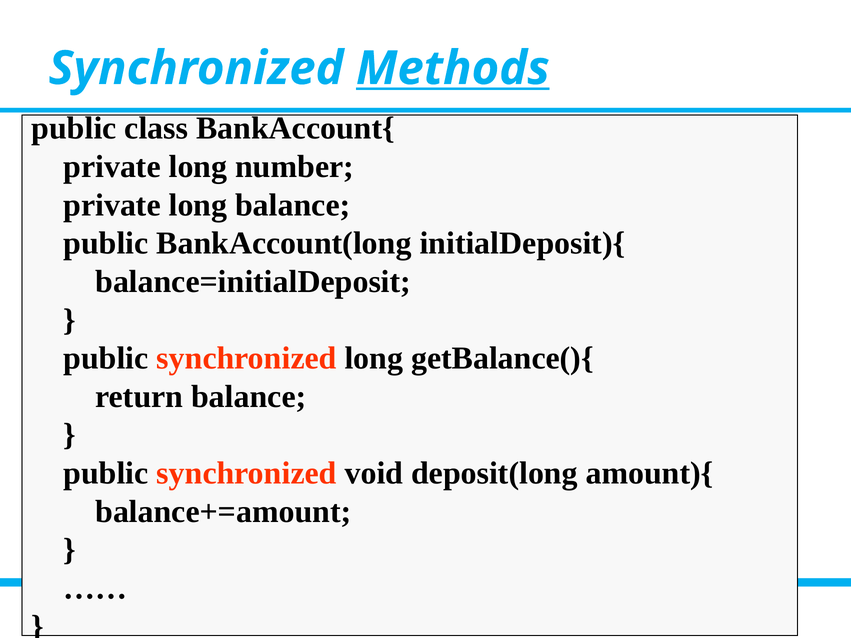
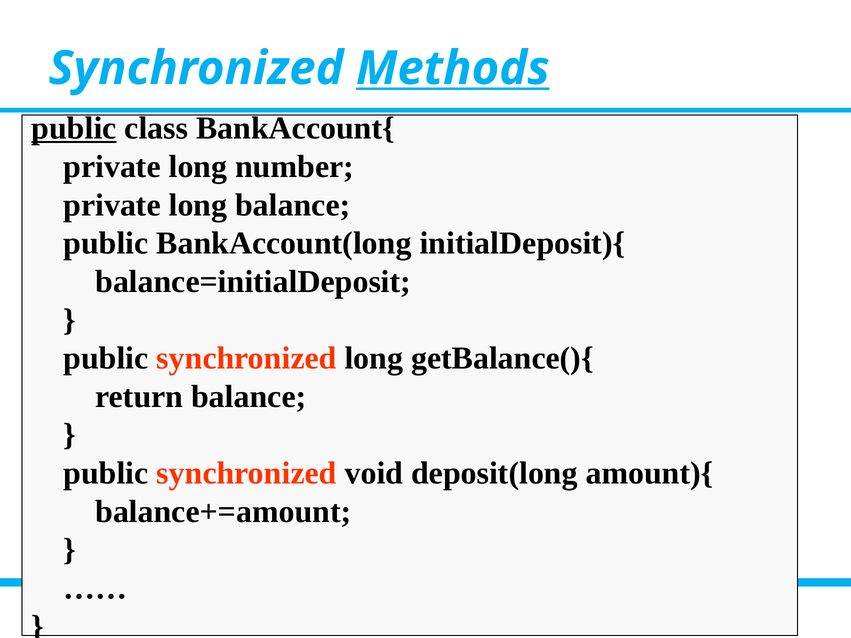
public underline: none -> present (74, 128)
